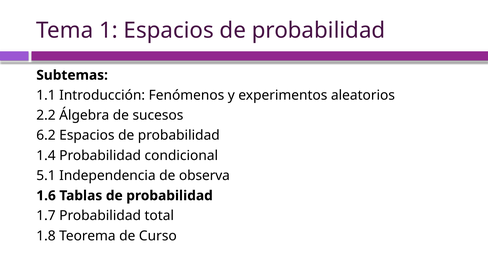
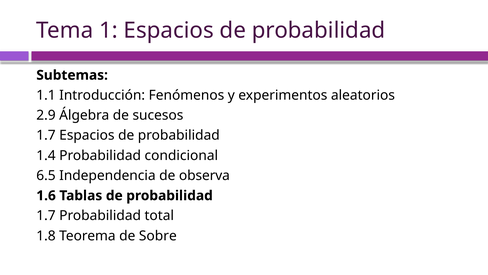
2.2: 2.2 -> 2.9 (46, 115)
6.2: 6.2 -> 1.7 (46, 135)
5.1: 5.1 -> 6.5 (46, 175)
Curso: Curso -> Sobre (158, 235)
